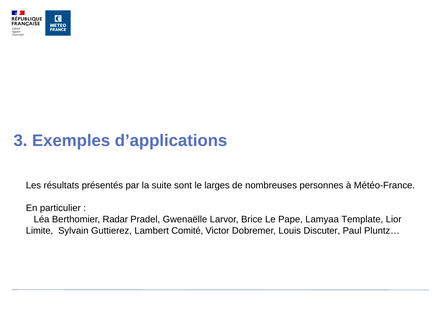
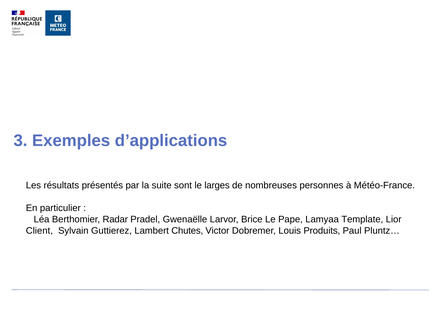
Limite: Limite -> Client (39, 231)
Comité: Comité -> Chutes (187, 231)
Discuter: Discuter -> Produits (322, 231)
